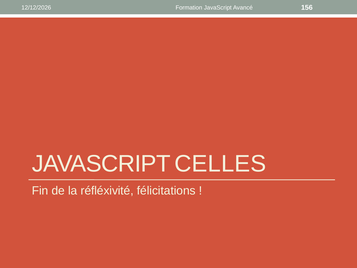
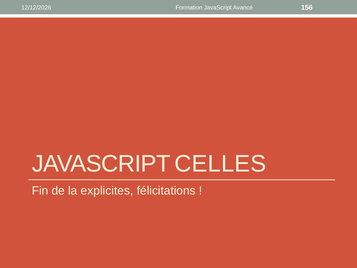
réfléxivité: réfléxivité -> explicites (107, 190)
